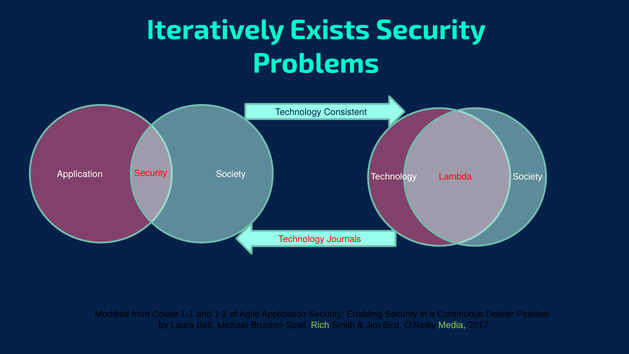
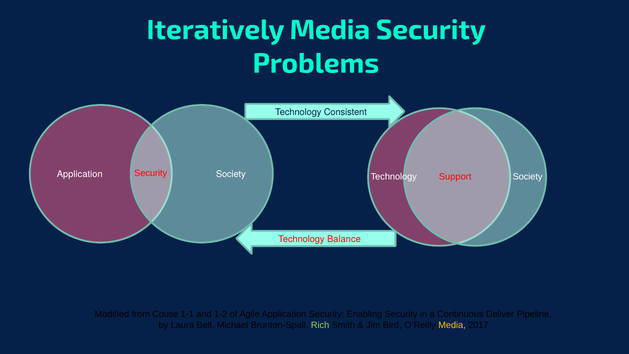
Iteratively Exists: Exists -> Media (330, 30)
Lambda: Lambda -> Support (455, 177)
Journals: Journals -> Balance (344, 239)
Media colour: light green -> yellow (452, 325)
